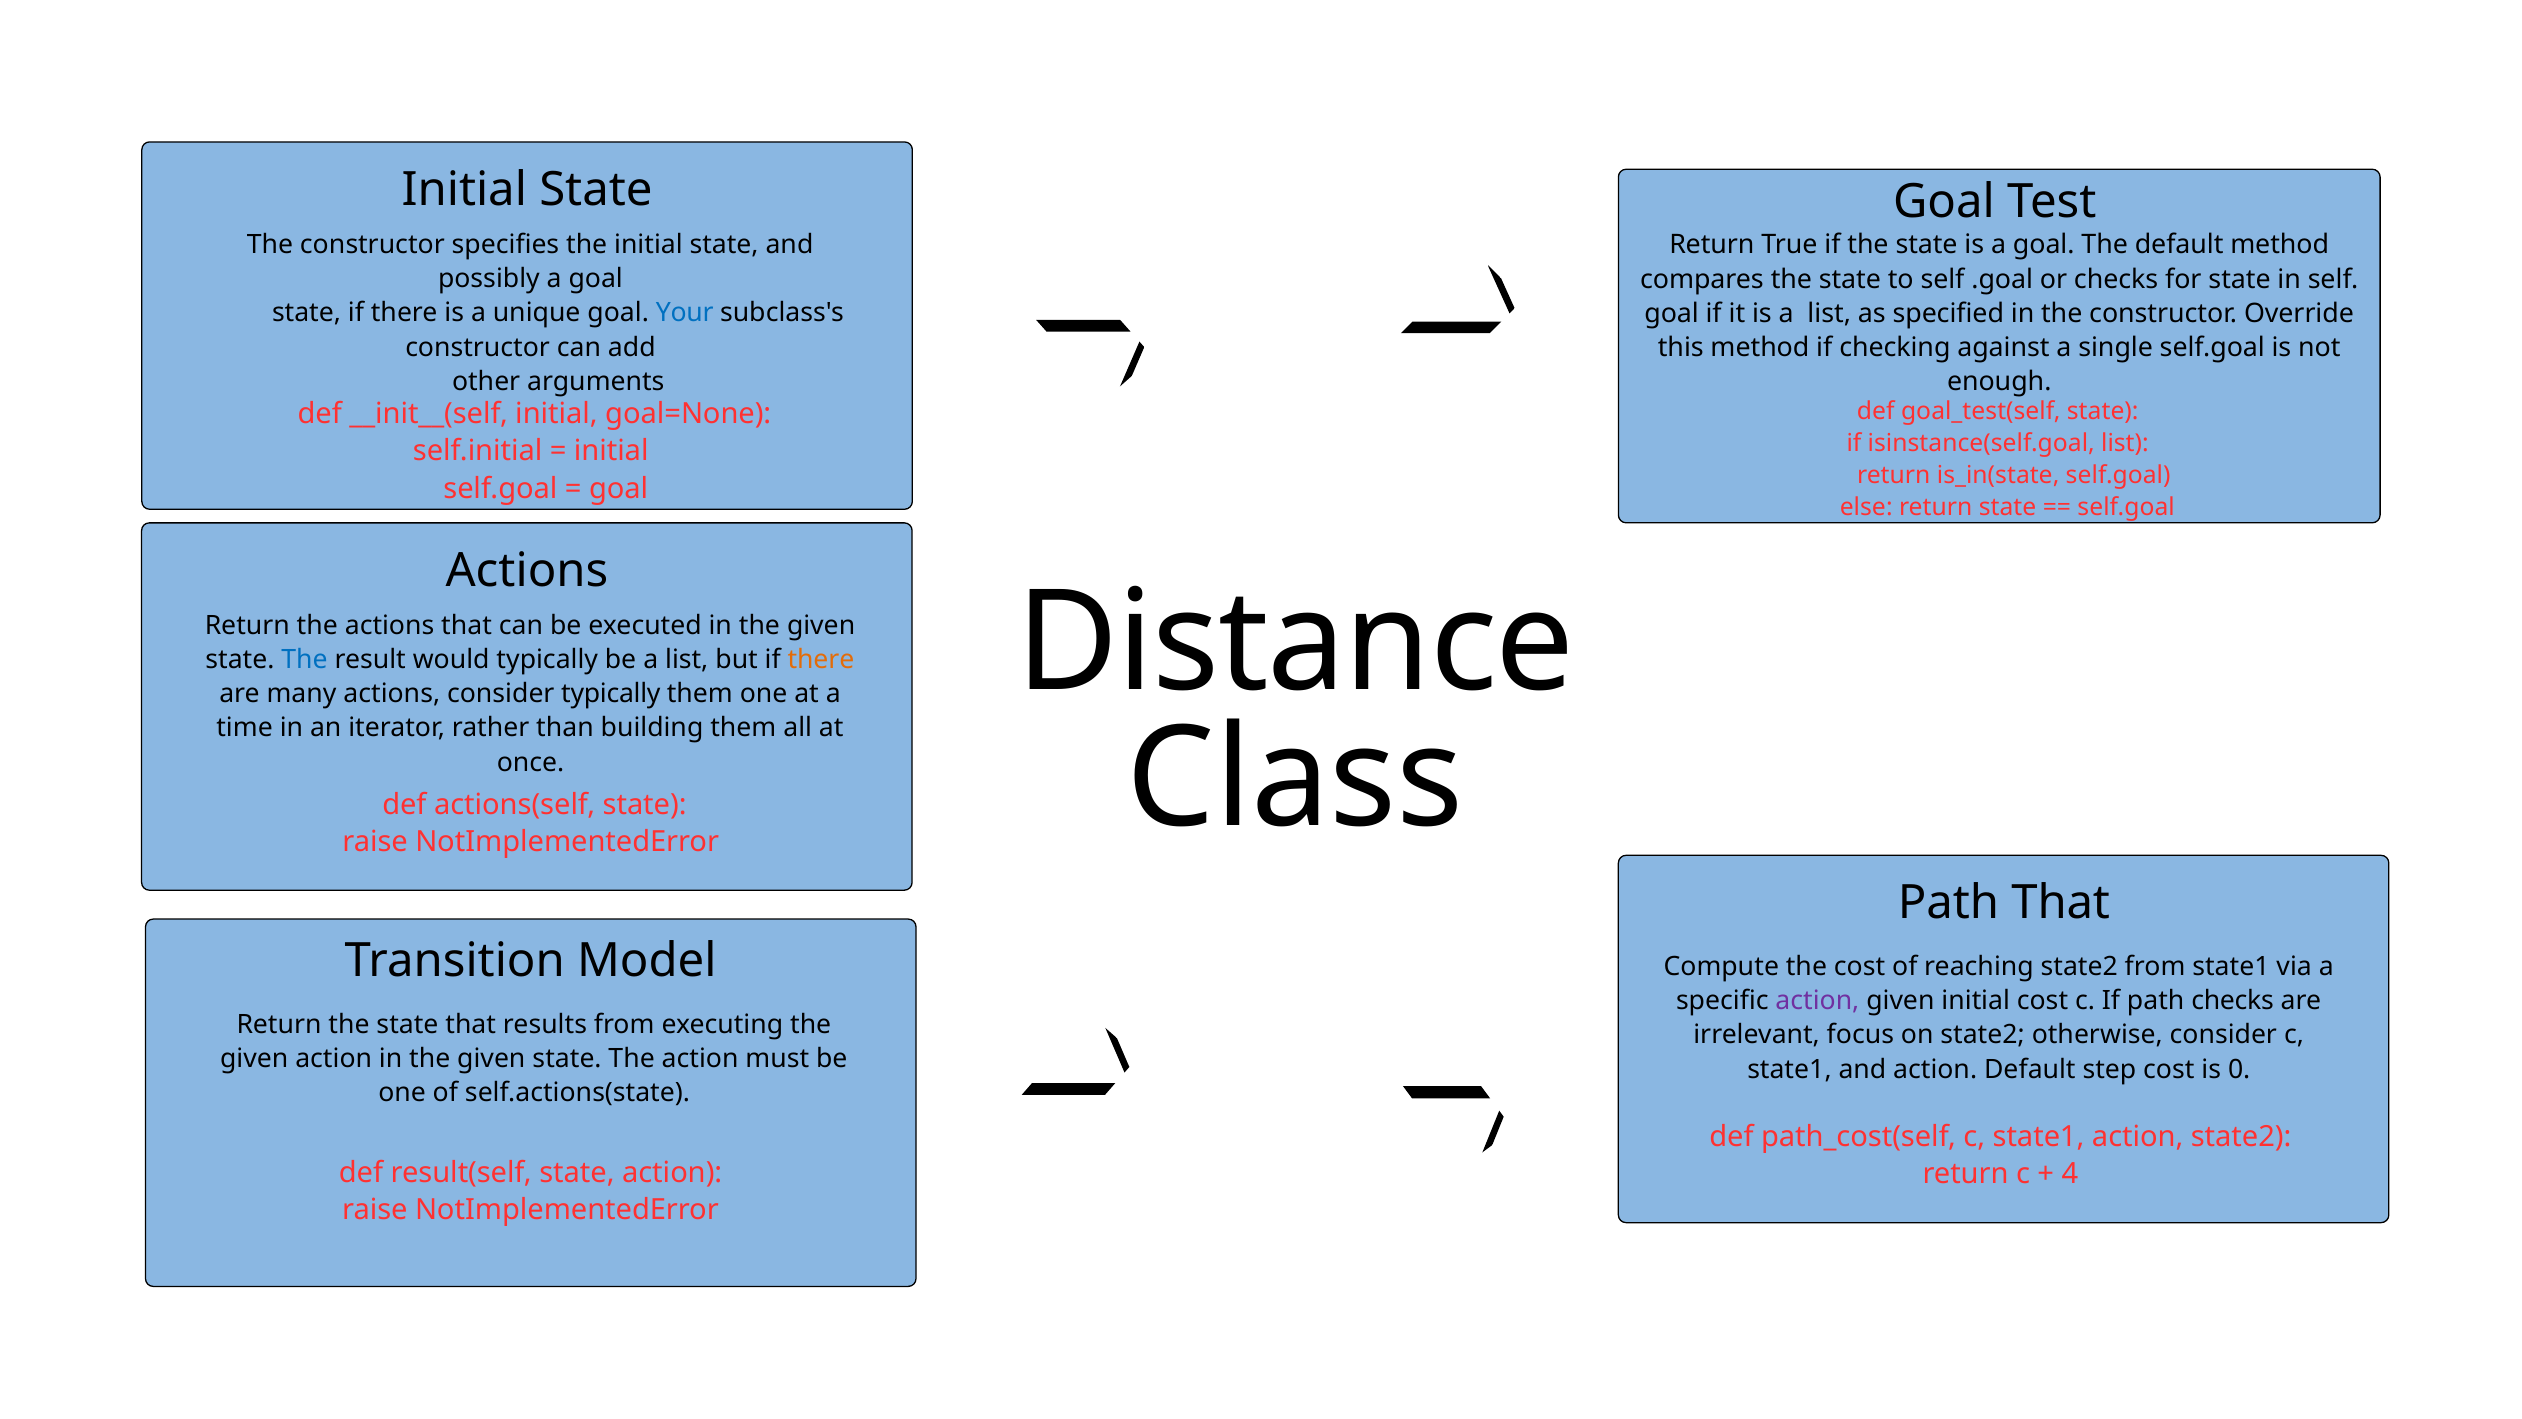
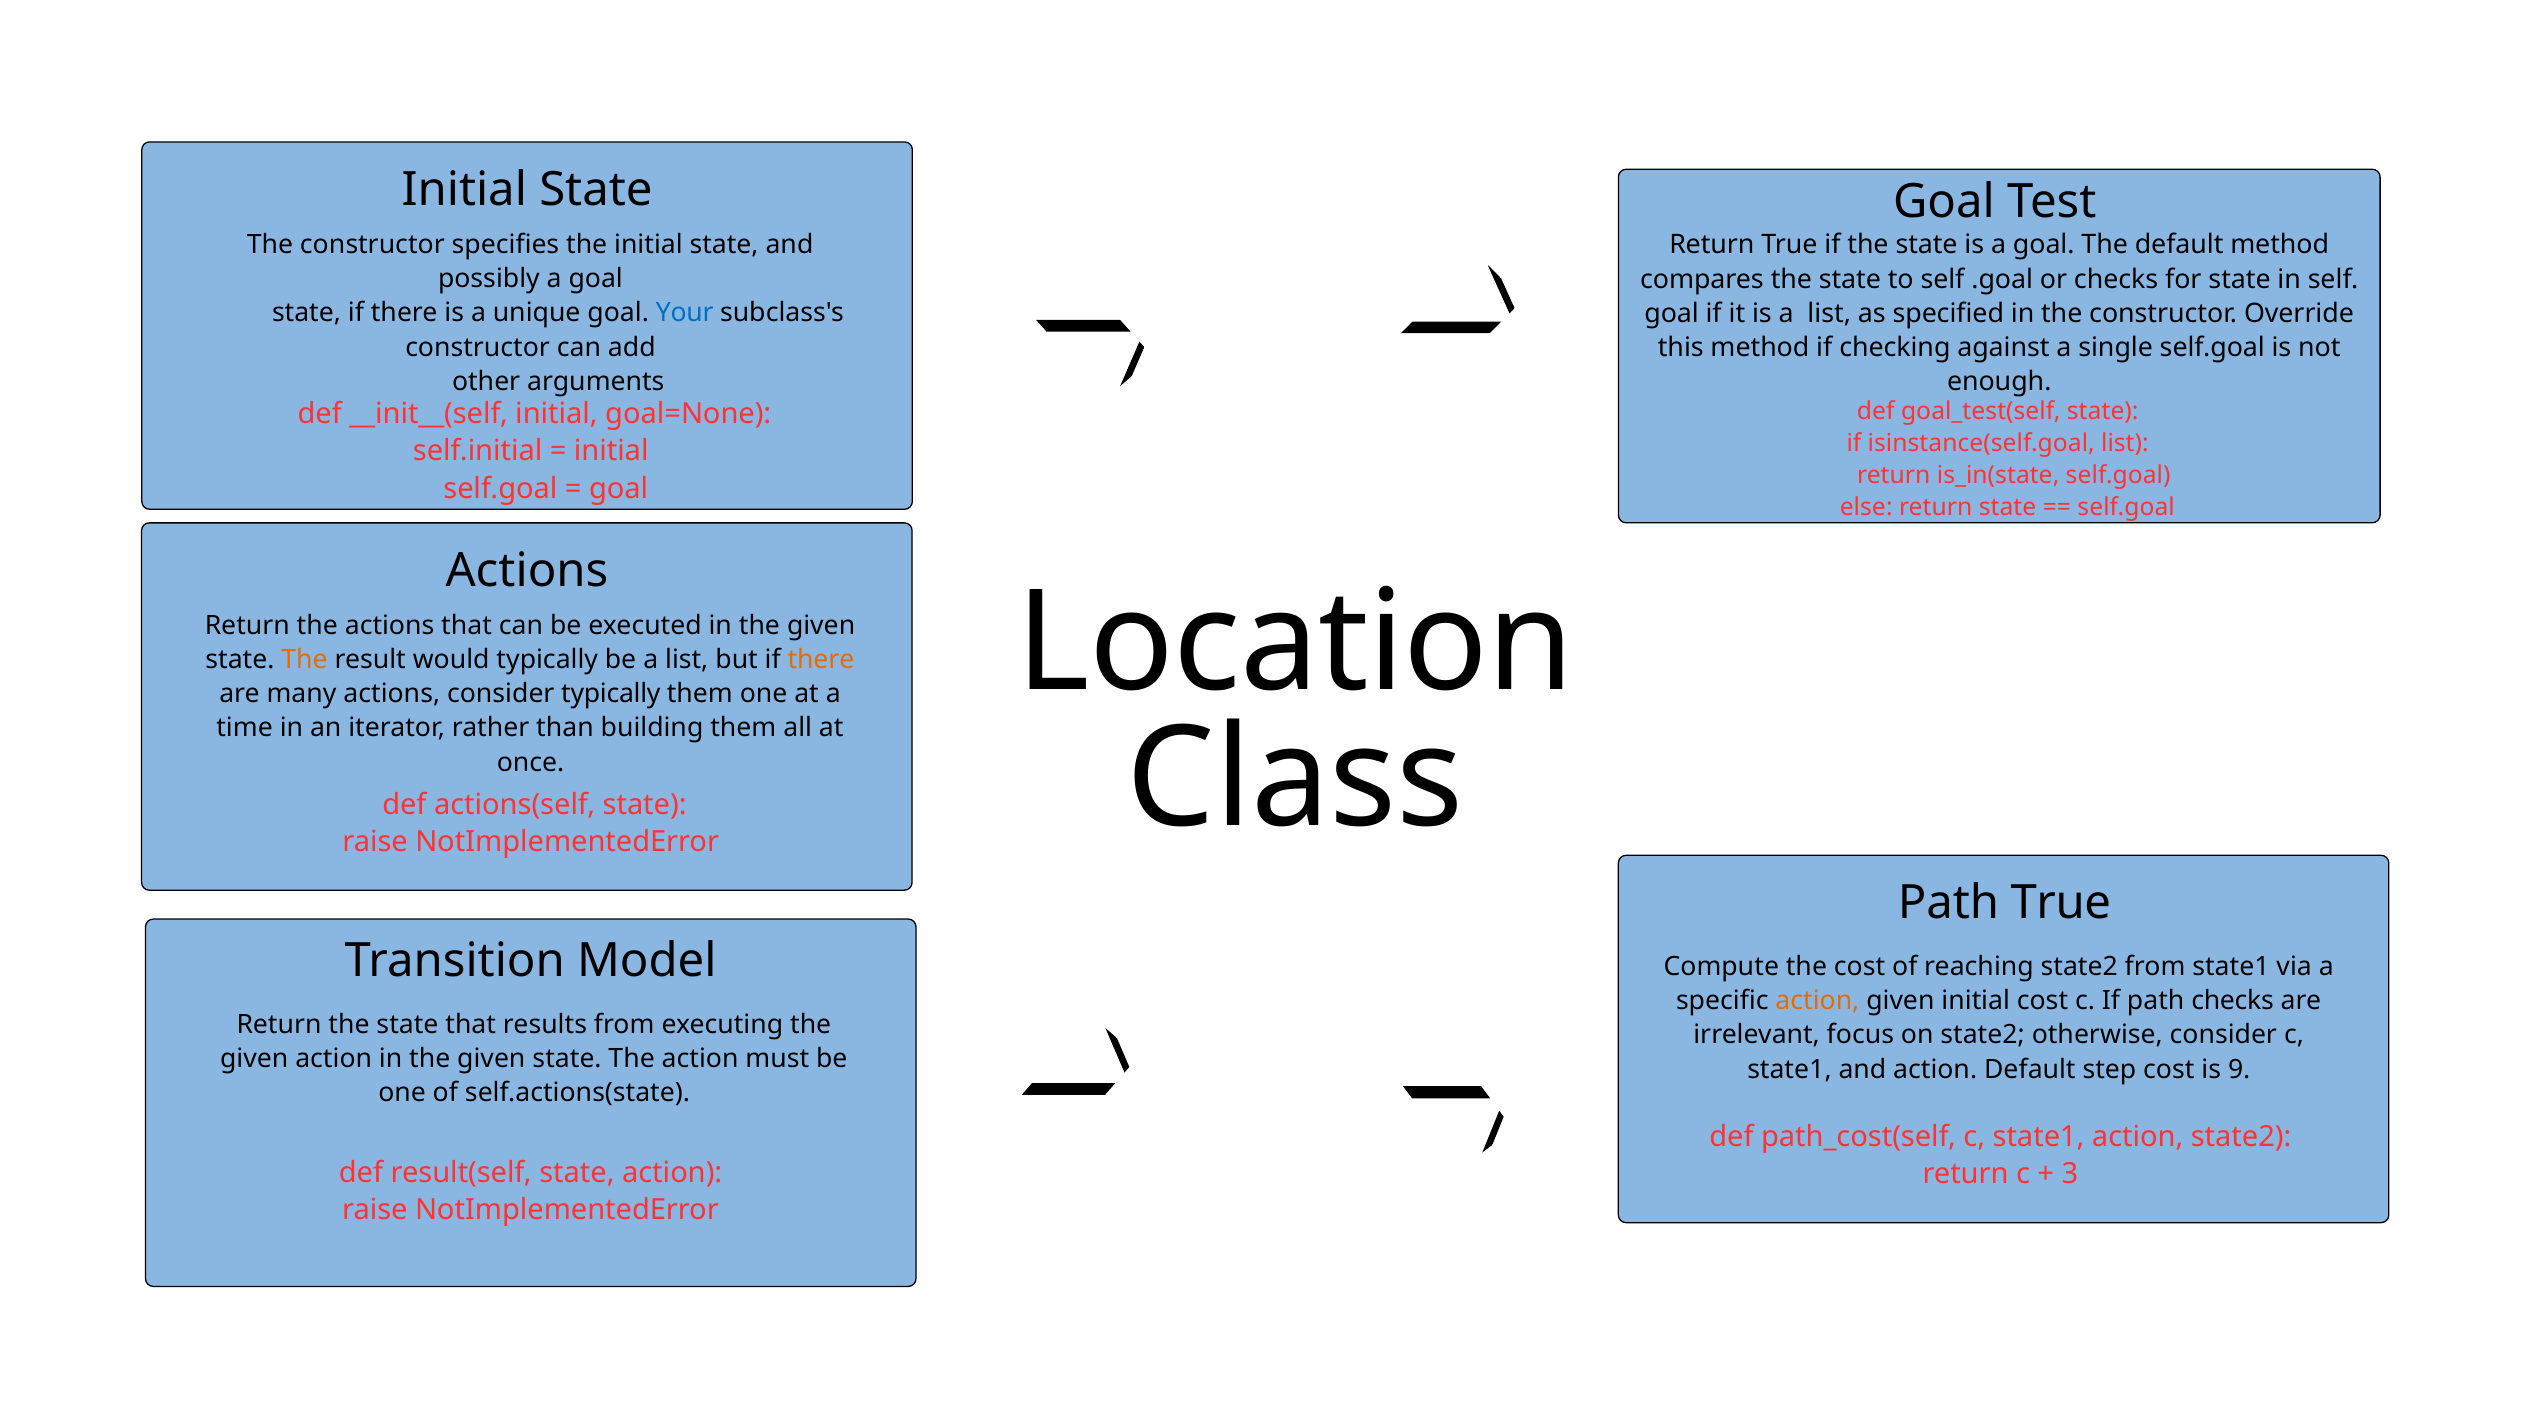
Distance: Distance -> Location (1296, 643)
The colour: blue -> orange (305, 660)
Path That: That -> True (2061, 903)
action colour: purple -> orange (1817, 1001)
0: 0 -> 9 (2239, 1069)
4: 4 -> 3 (2070, 1174)
